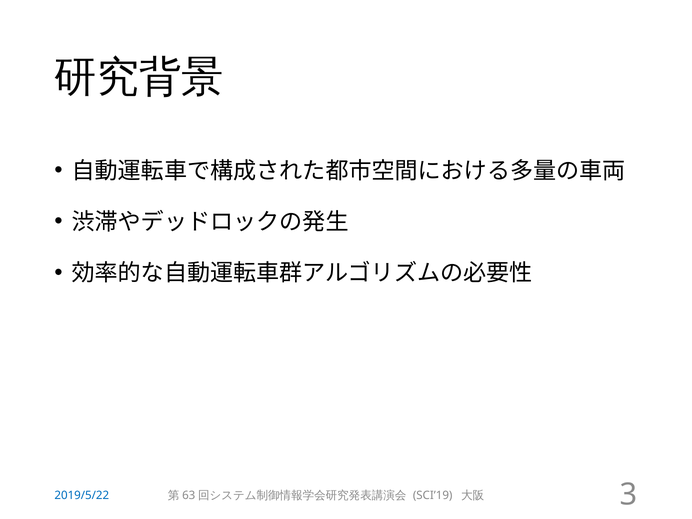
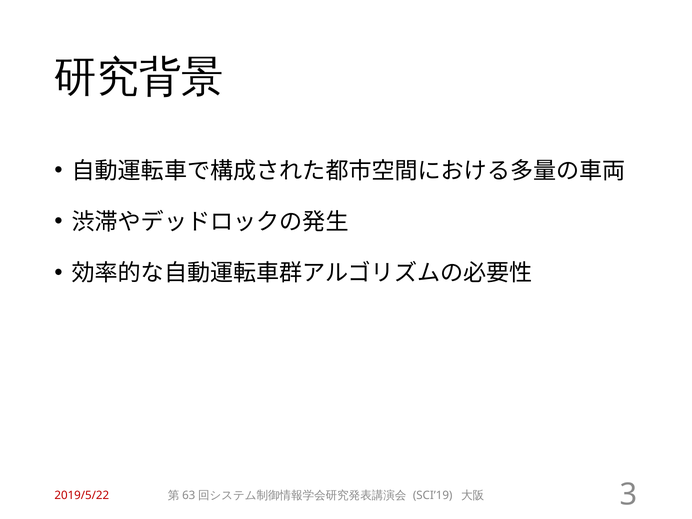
2019/5/22 colour: blue -> red (82, 496)
